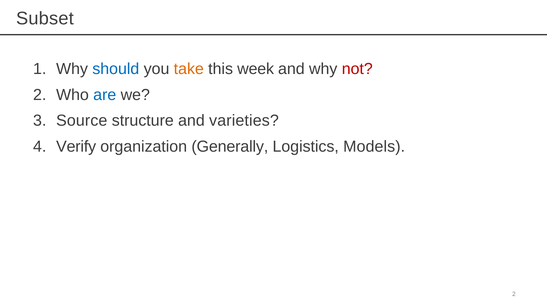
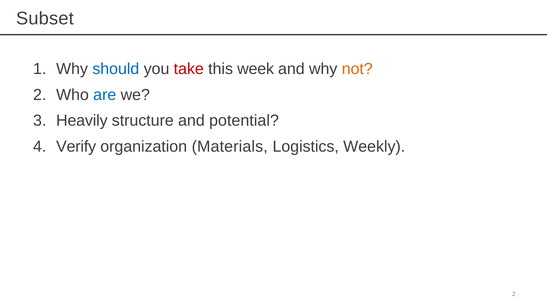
take colour: orange -> red (189, 69)
not colour: red -> orange (357, 69)
Source: Source -> Heavily (82, 120)
varieties: varieties -> potential (244, 120)
Generally: Generally -> Materials (230, 146)
Models: Models -> Weekly (374, 146)
